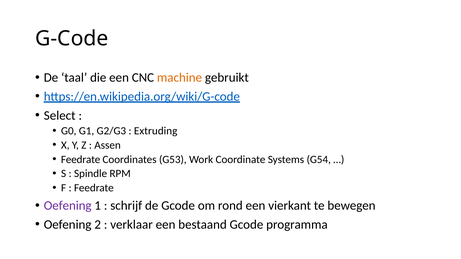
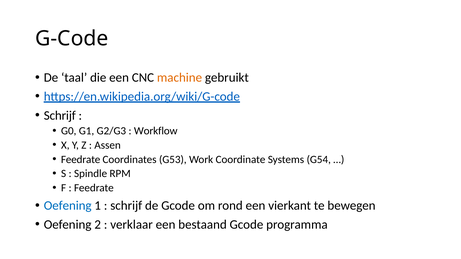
Select: Select -> Schrijf (60, 116)
Extruding: Extruding -> Workflow (156, 131)
Oefening colour: purple -> blue (68, 206)
